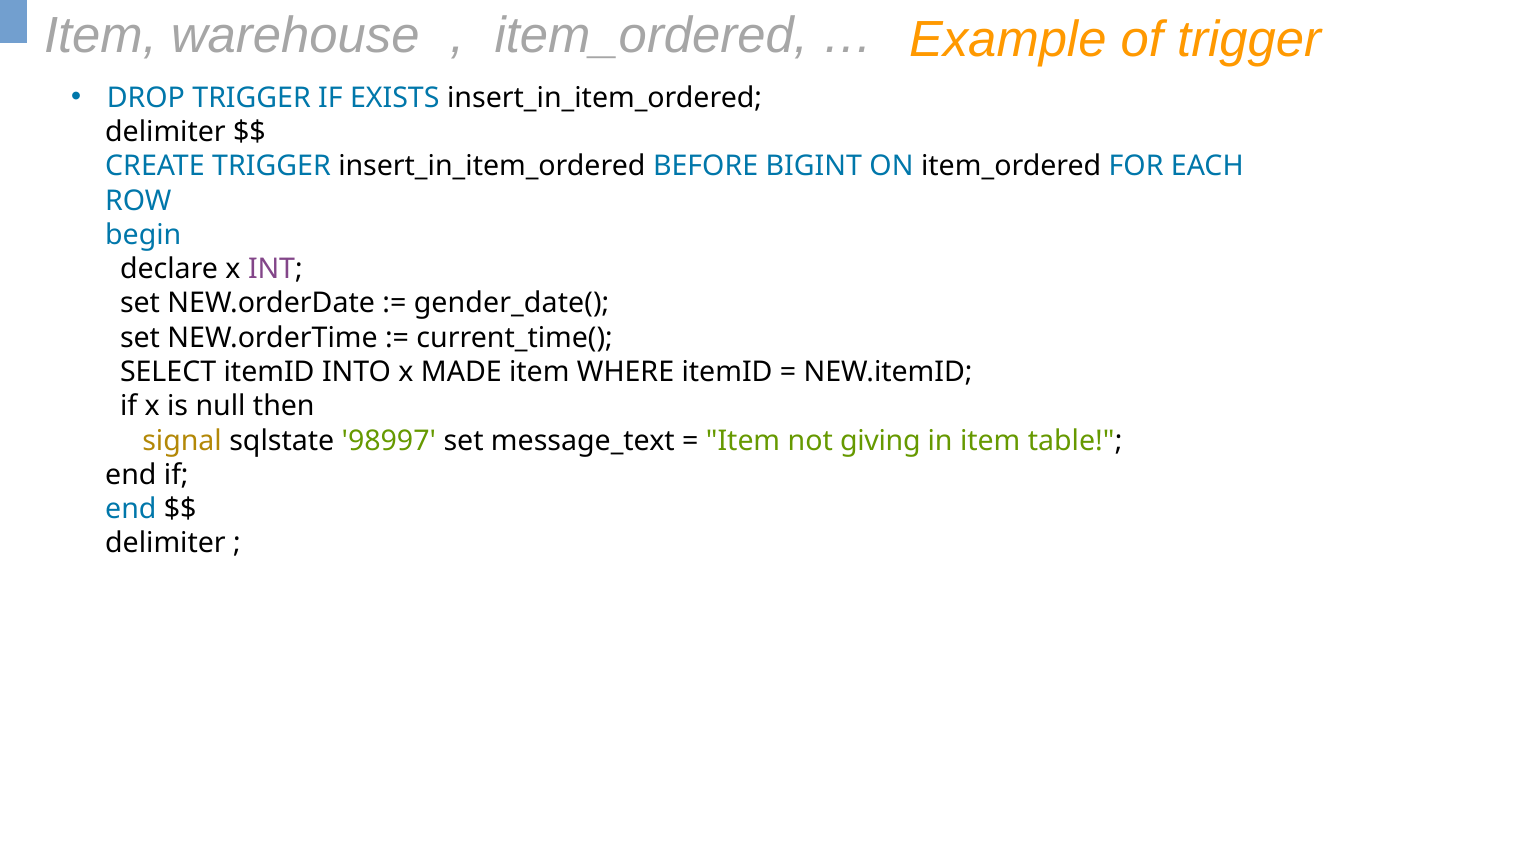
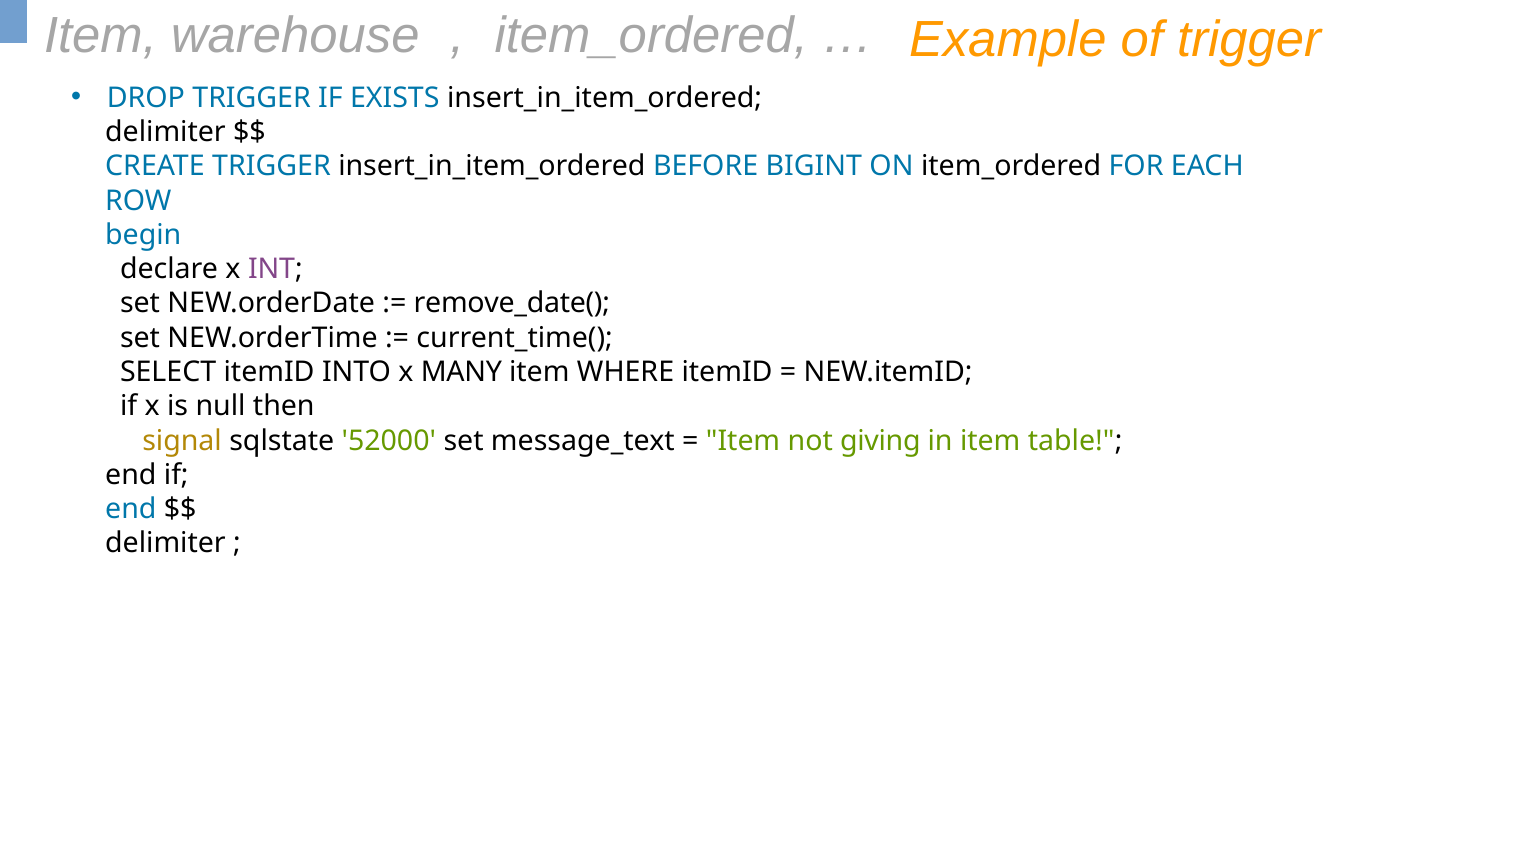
gender_date(: gender_date( -> remove_date( (512, 303)
MADE: MADE -> MANY (461, 372)
98997: 98997 -> 52000 (389, 440)
